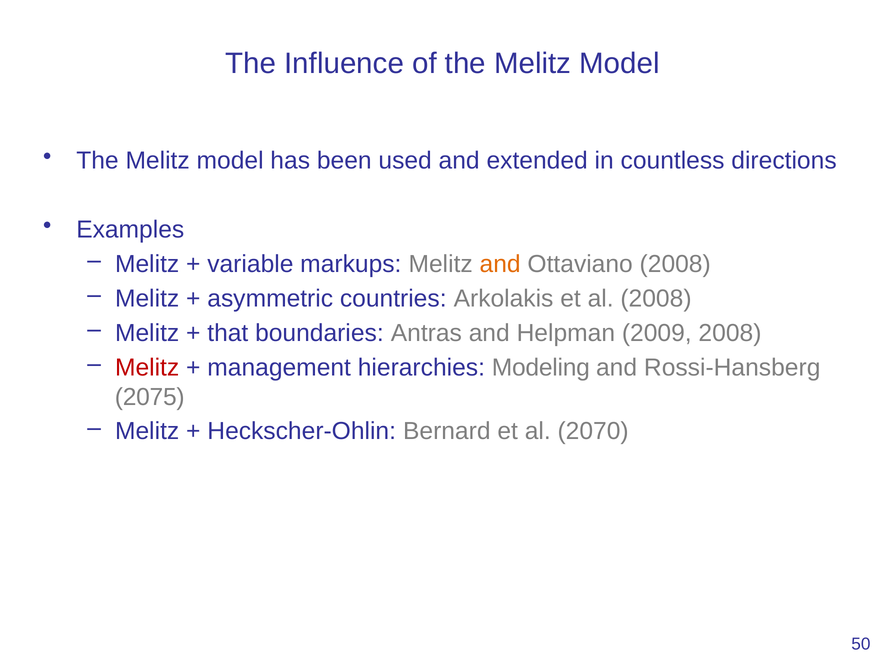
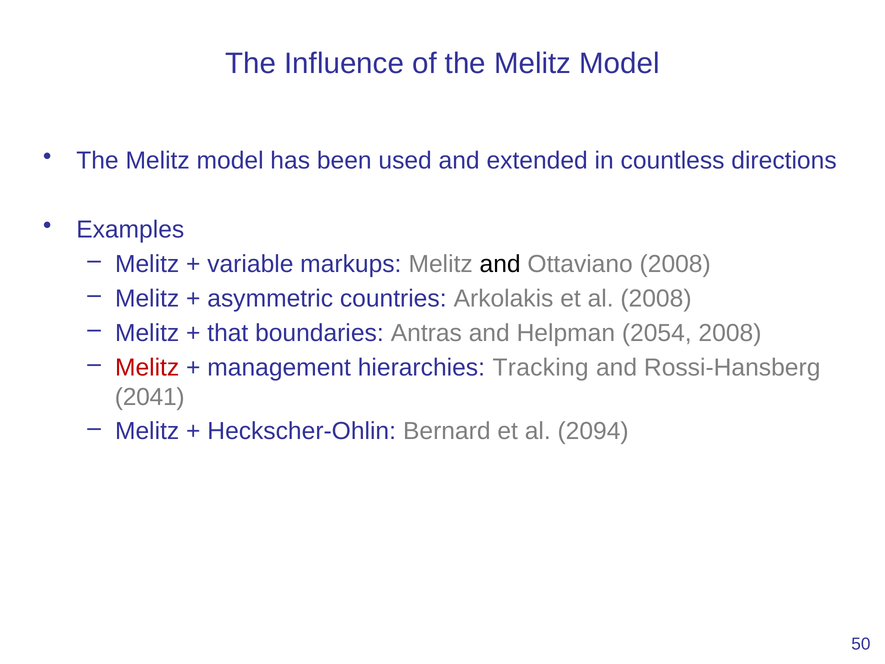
and colour: orange -> black (500, 264)
2009: 2009 -> 2054 (657, 333)
Modeling: Modeling -> Tracking (541, 367)
2075: 2075 -> 2041 (150, 397)
2070: 2070 -> 2094 (593, 431)
